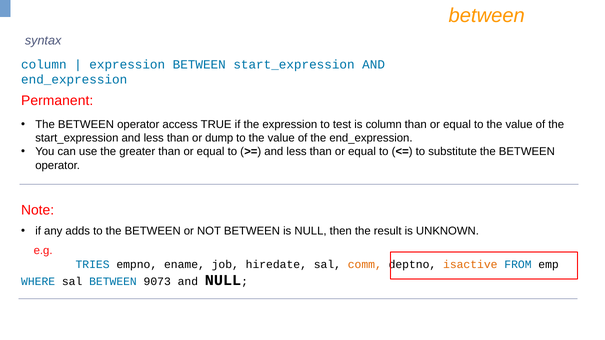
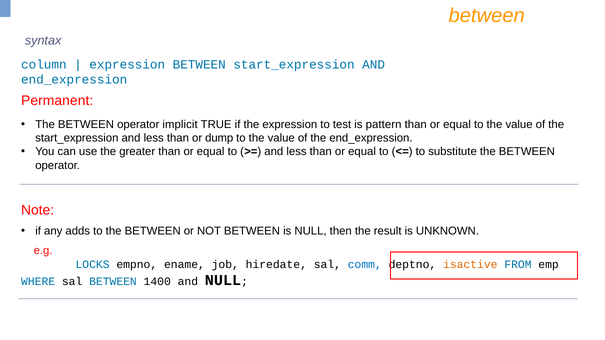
access: access -> implicit (180, 125)
is column: column -> pattern (384, 125)
TRIES: TRIES -> LOCKS (93, 265)
comm colour: orange -> blue (365, 265)
9073: 9073 -> 1400 (157, 282)
